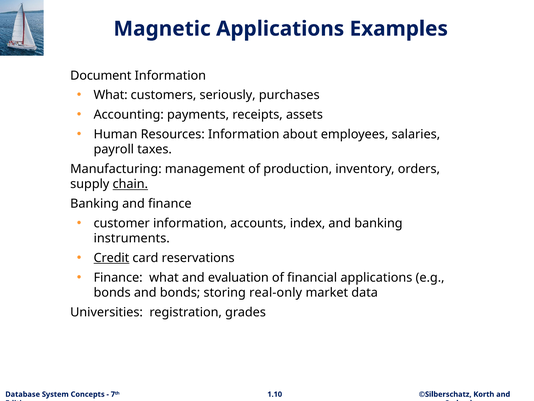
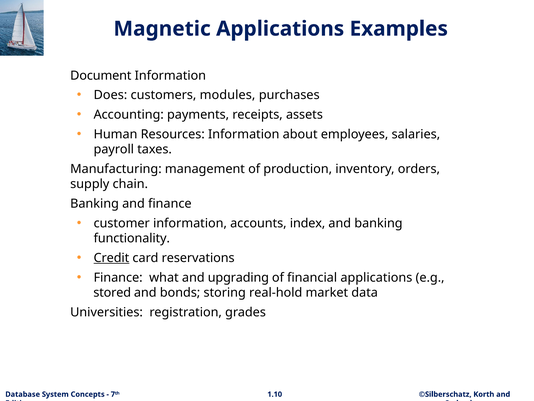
What: What -> Does (110, 95)
seriously: seriously -> modules (228, 95)
chain underline: present -> none (130, 184)
instruments: instruments -> functionality (132, 238)
evaluation: evaluation -> upgrading (238, 277)
bonds: bonds -> stored (112, 292)
real-only: real-only -> real-hold (276, 292)
